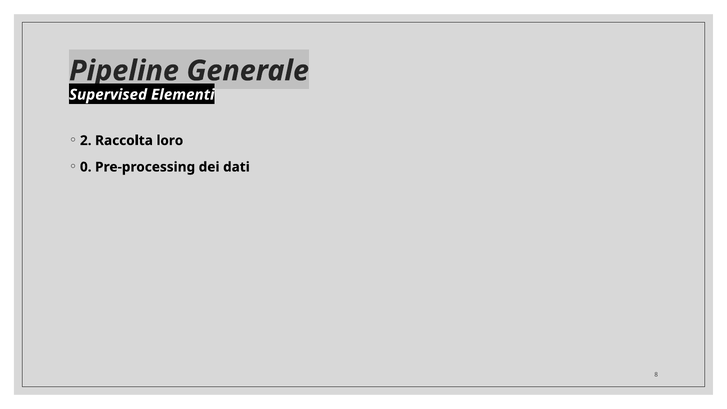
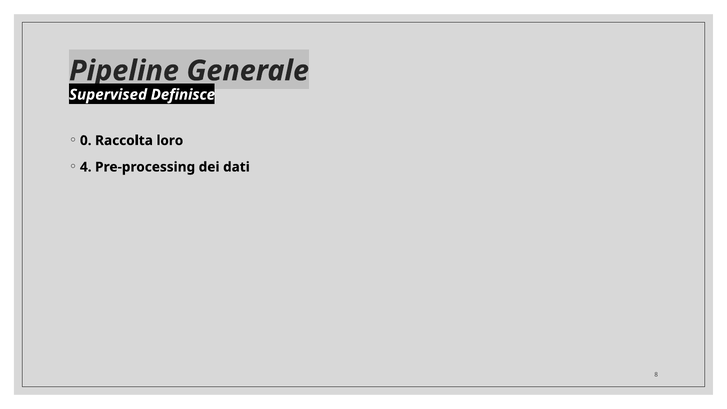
Elementi: Elementi -> Definisce (183, 95)
2: 2 -> 0 (86, 141)
0: 0 -> 4 (86, 167)
